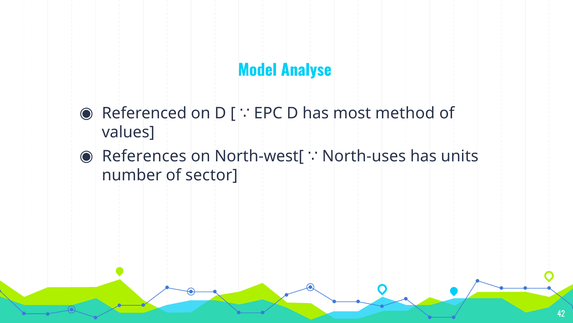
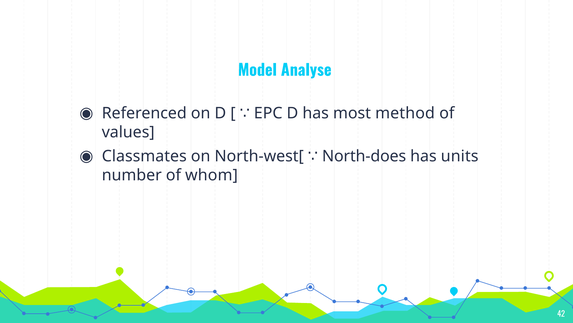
References: References -> Classmates (144, 156)
North-uses: North-uses -> North-does (364, 156)
sector: sector -> whom (212, 175)
